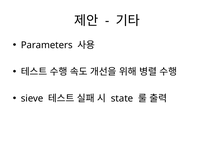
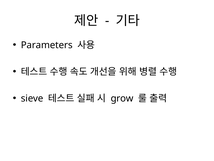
state: state -> grow (122, 98)
